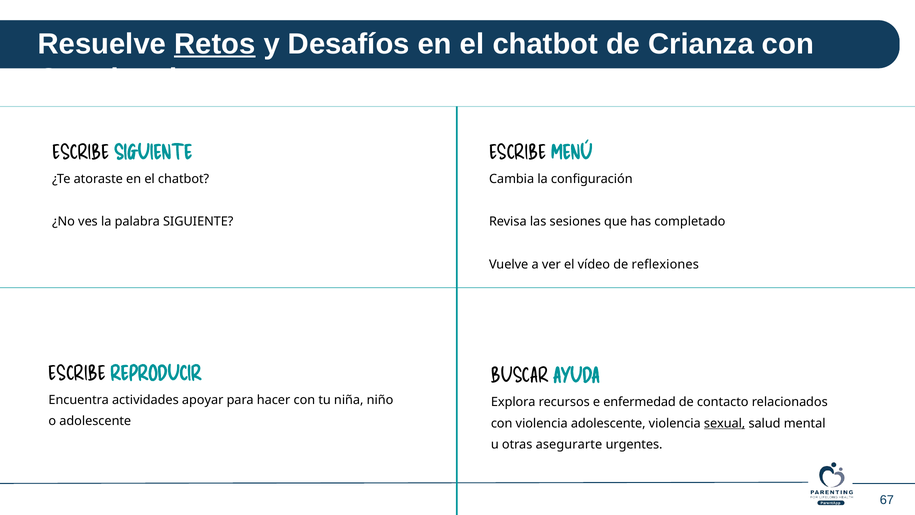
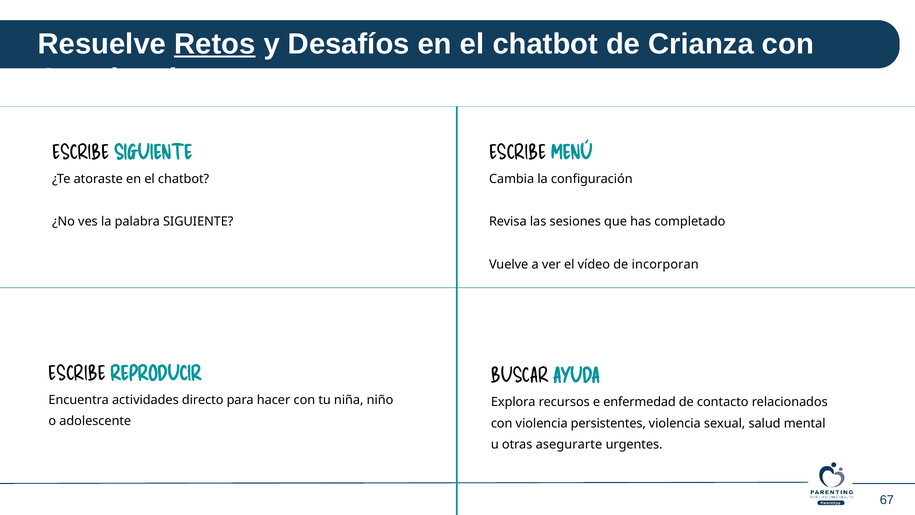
reflexiones: reflexiones -> incorporan (665, 264)
apoyar: apoyar -> directo (203, 400)
violencia adolescente: adolescente -> persistentes (608, 423)
sexual underline: present -> none (725, 423)
